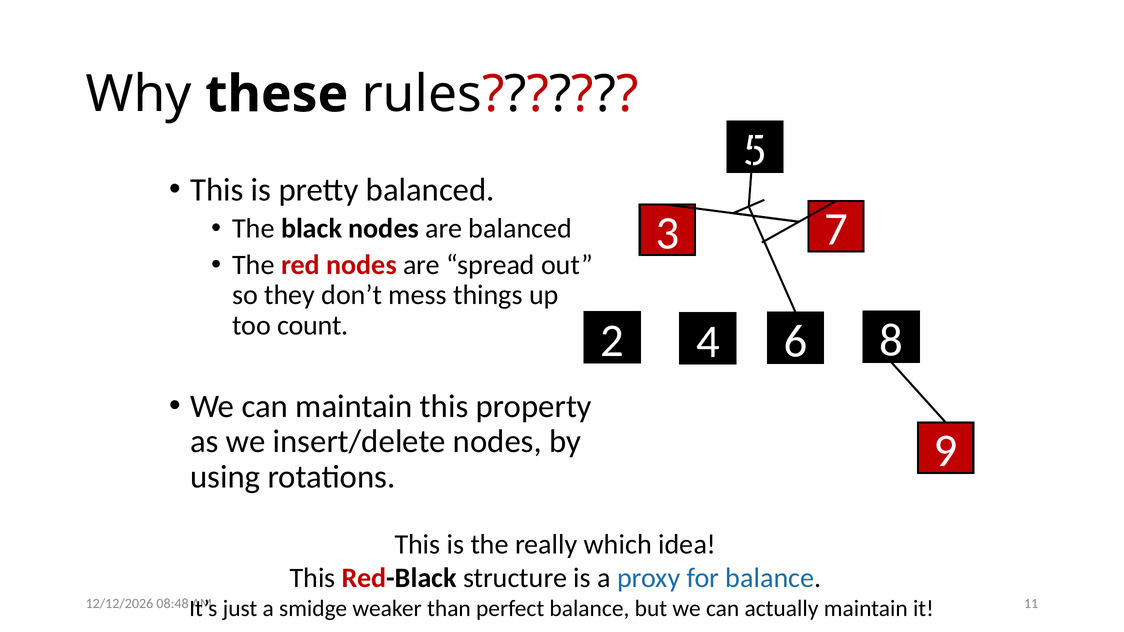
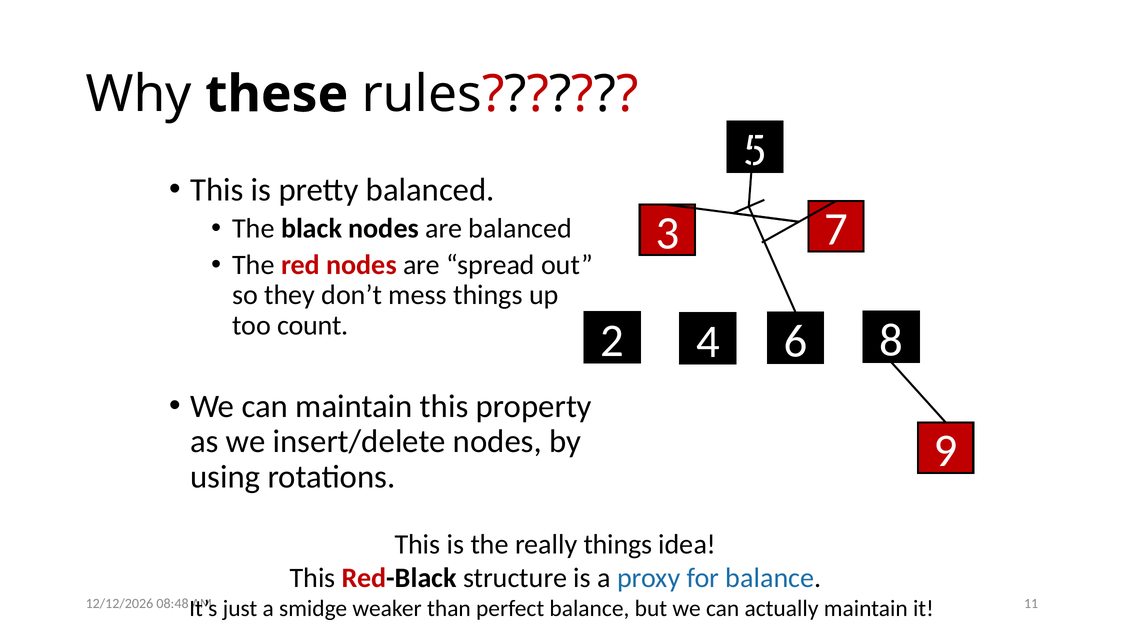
really which: which -> things (618, 545)
